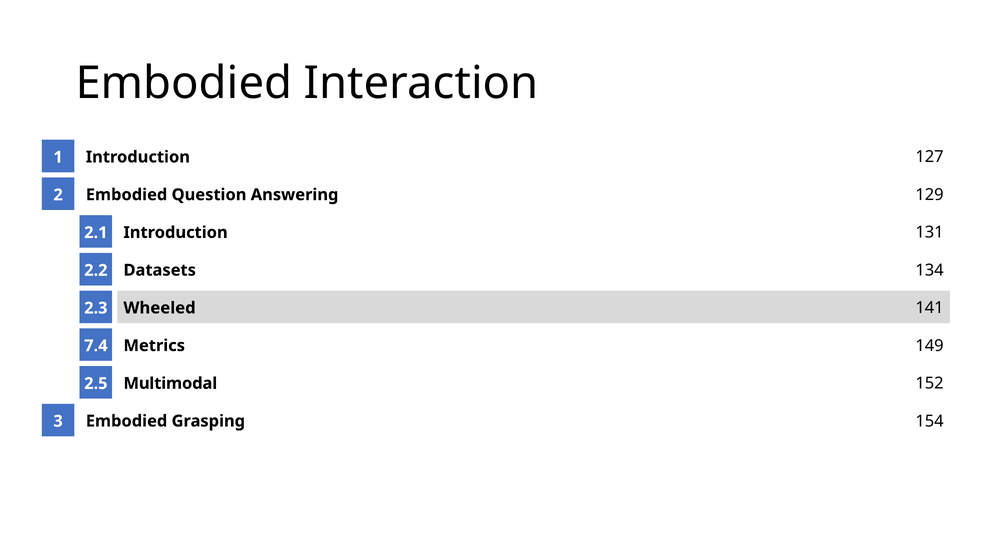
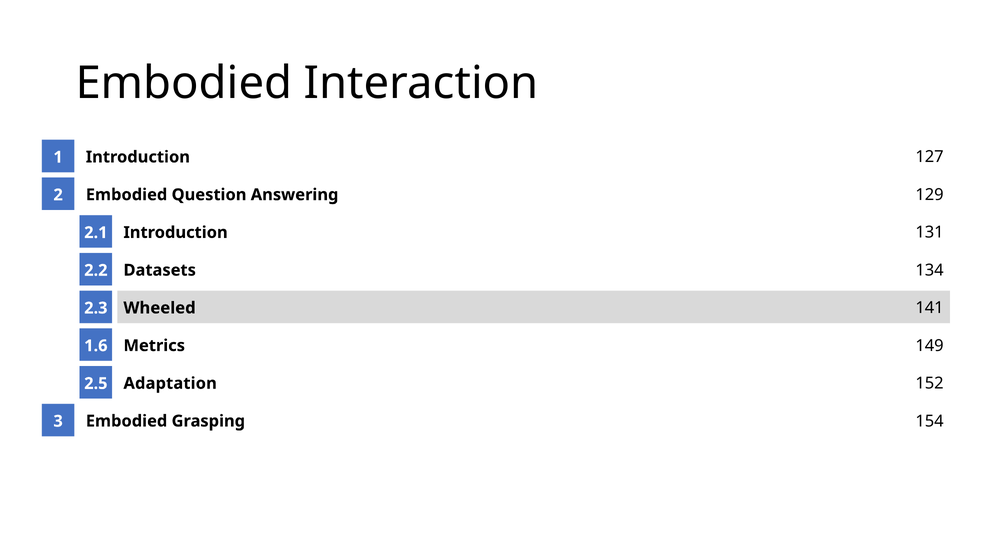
7.4: 7.4 -> 1.6 (96, 346)
Multimodal: Multimodal -> Adaptation (170, 383)
